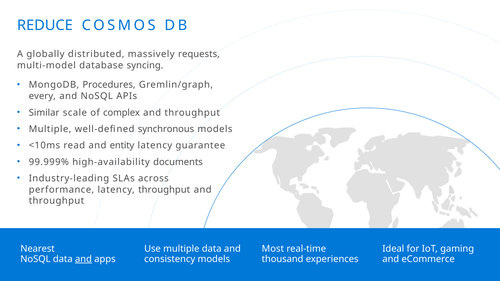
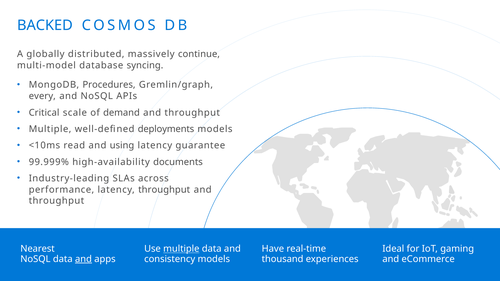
REDUCE: REDUCE -> BACKED (45, 25)
requests: requests -> continue (199, 54)
Similar: Similar -> Critical (44, 113)
complex: complex -> demand (121, 113)
synchronous: synchronous -> deployments (166, 129)
entity: entity -> using (122, 146)
multiple underline: none -> present (181, 249)
Most: Most -> Have (273, 249)
